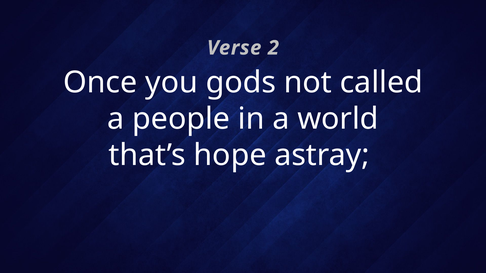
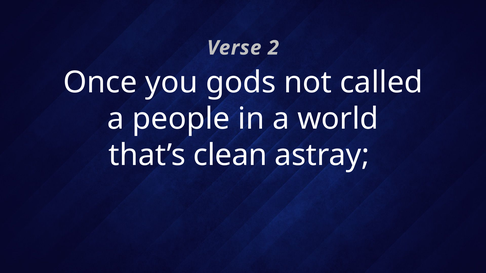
hope: hope -> clean (230, 155)
